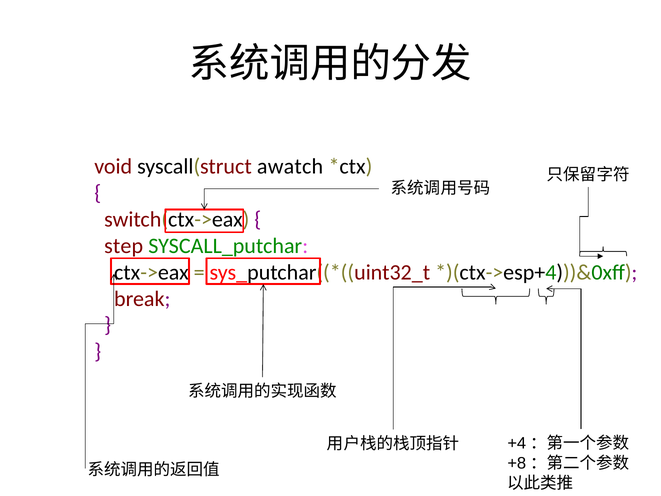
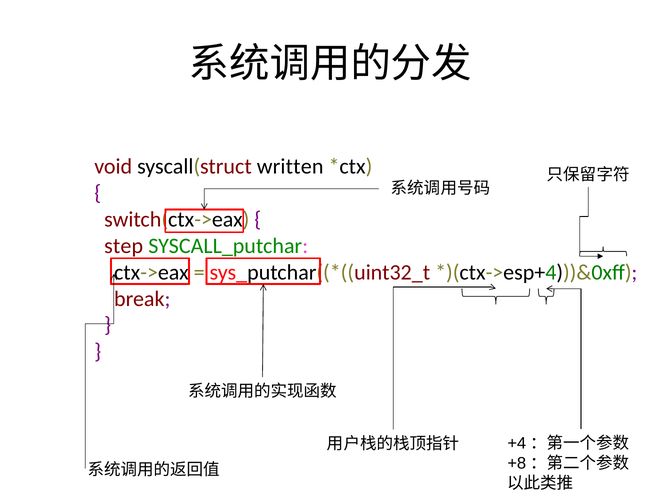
awatch: awatch -> written (290, 166)
